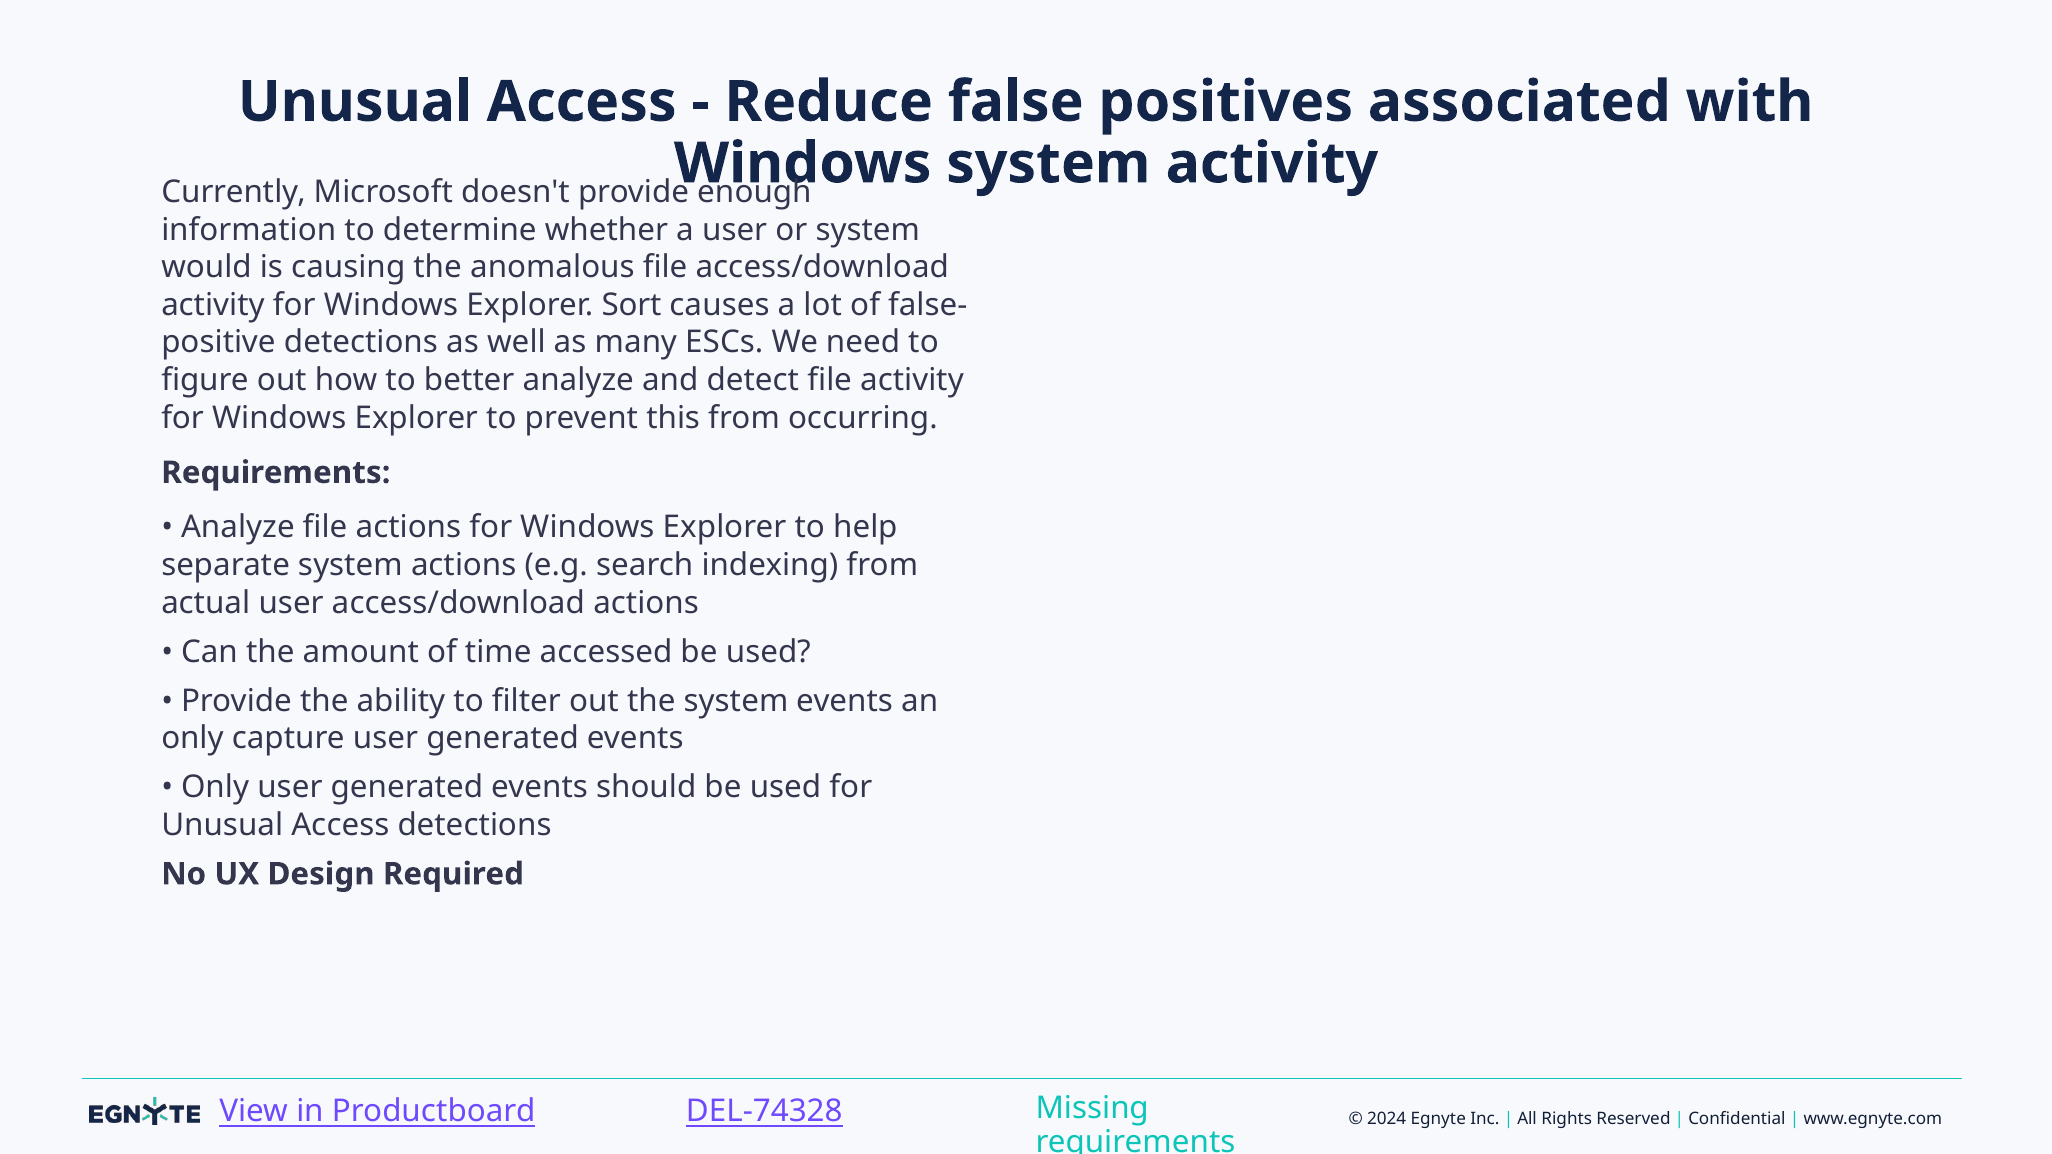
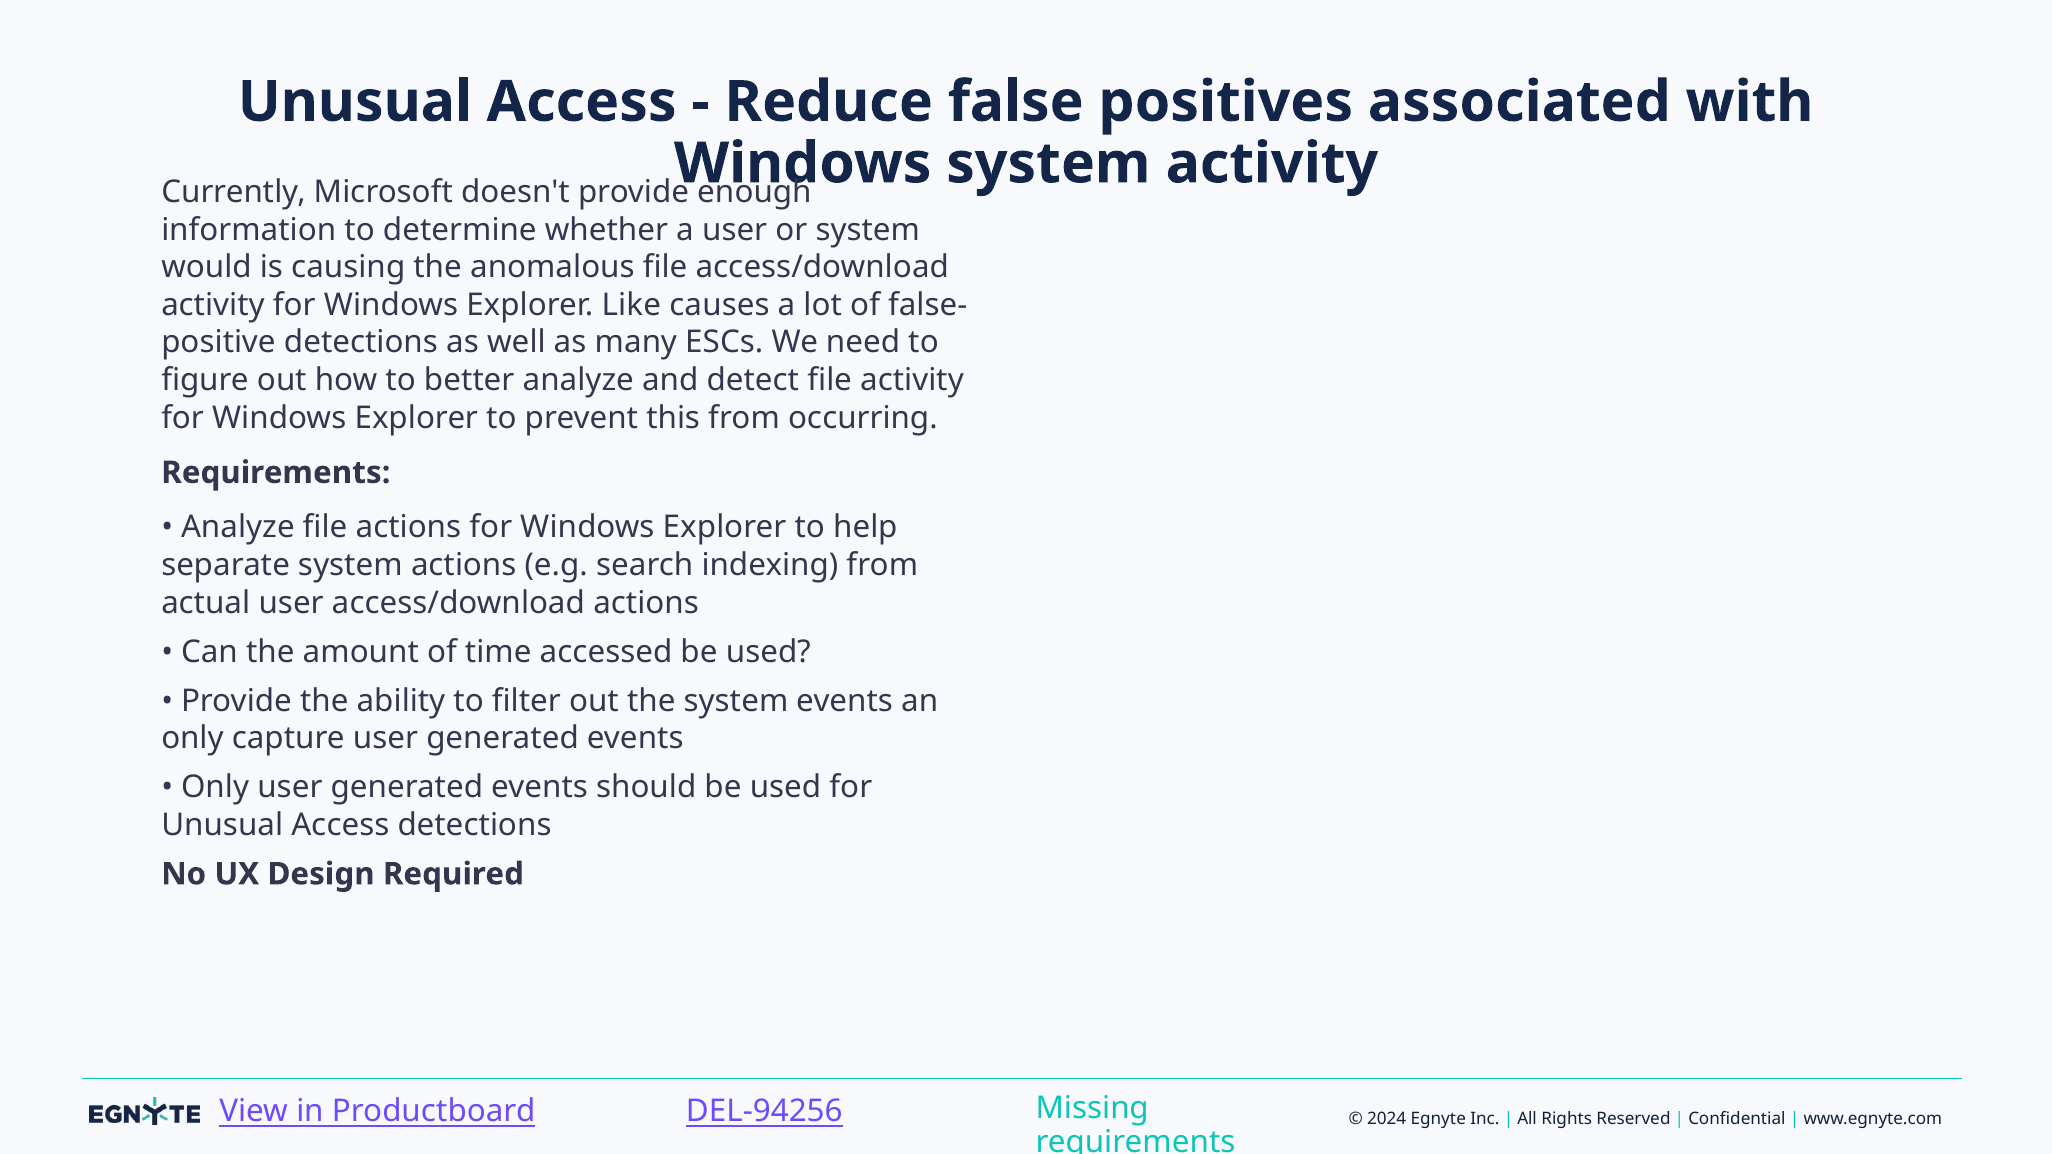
Sort: Sort -> Like (631, 305)
DEL-74328: DEL-74328 -> DEL-94256 (764, 1112)
